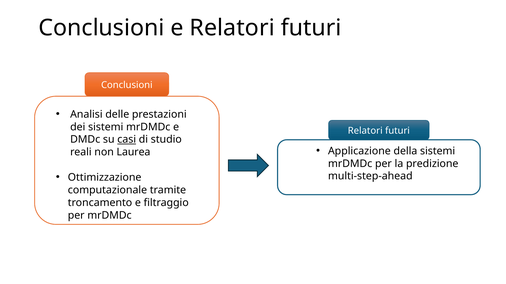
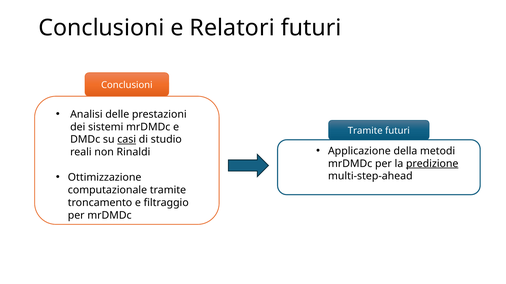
Relatori: Relatori -> Tramite (365, 131)
della sistemi: sistemi -> metodi (438, 151)
Laurea: Laurea -> Rinaldi (133, 152)
predizione underline: none -> present (432, 164)
